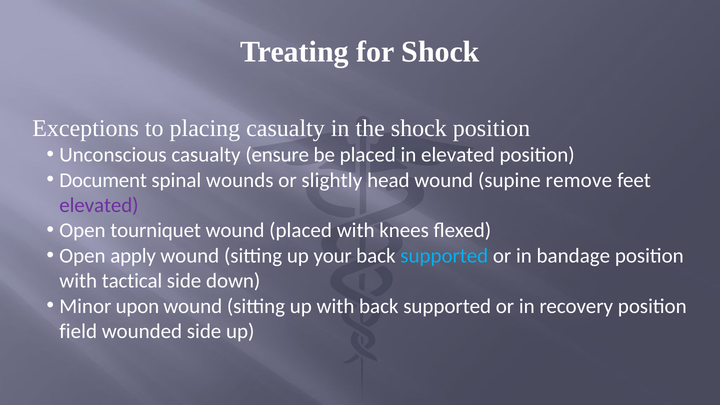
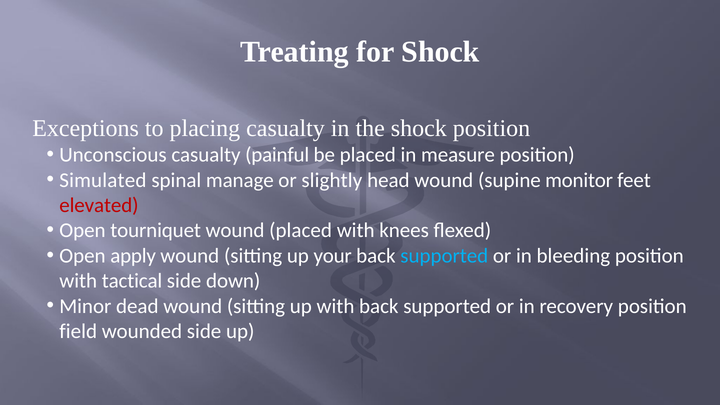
ensure: ensure -> painful (277, 155)
in elevated: elevated -> measure (458, 155)
Document: Document -> Simulated (103, 180)
wounds: wounds -> manage (240, 180)
remove: remove -> monitor (579, 180)
elevated colour: purple -> red (99, 205)
bandage: bandage -> bleeding (573, 256)
upon: upon -> dead (137, 306)
